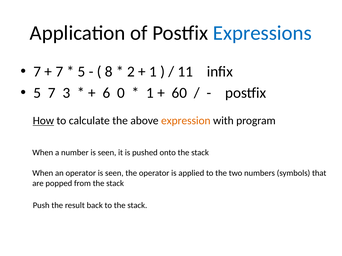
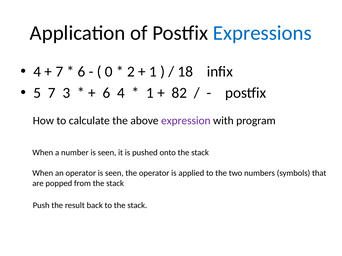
7: 7 -> 4 (37, 72)
5: 5 -> 6 (81, 72)
8: 8 -> 0 (109, 72)
11: 11 -> 18 (185, 72)
6 0: 0 -> 4 (121, 93)
60: 60 -> 82 (179, 93)
How underline: present -> none (43, 121)
expression colour: orange -> purple (186, 121)
